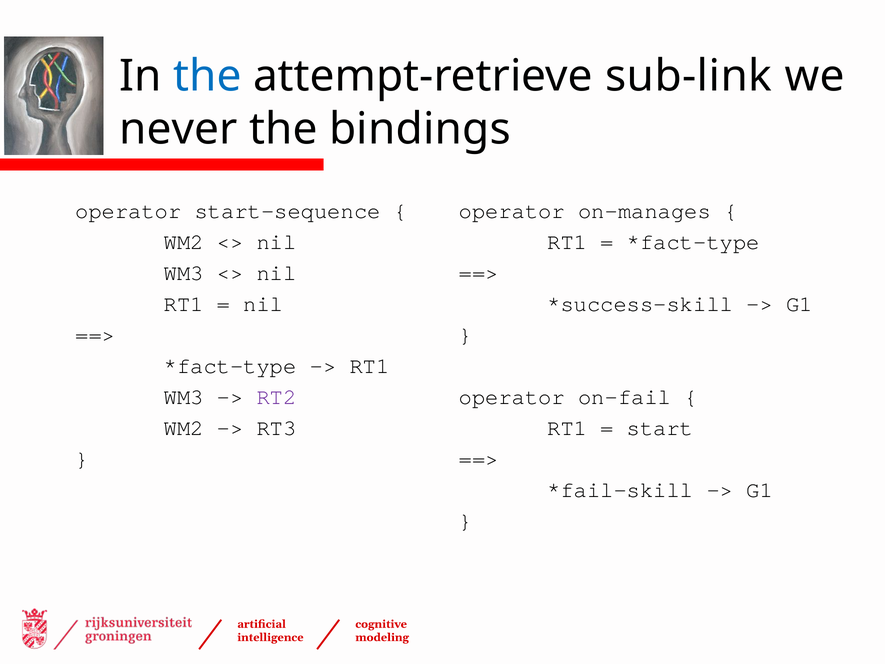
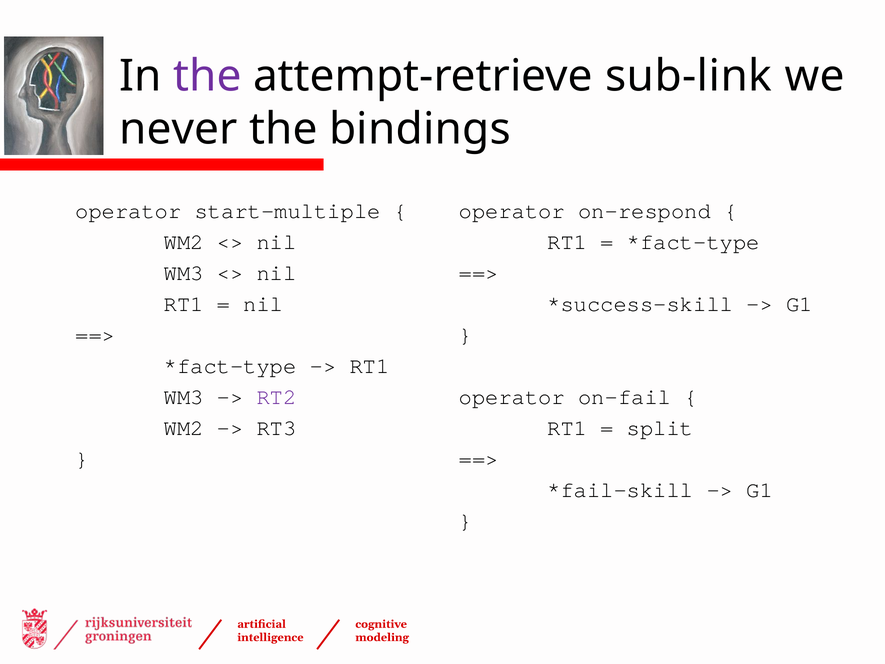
the colour: blue -> purple (207, 76)
start-sequence: start-sequence -> start-multiple (288, 211)
on-manages: on-manages -> on-respond (645, 211)
start: start -> split (660, 428)
